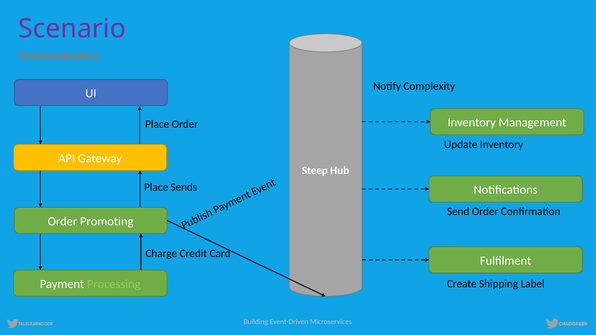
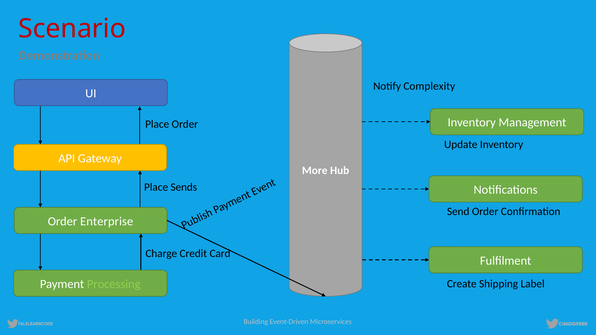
Scenario colour: purple -> red (72, 29)
Steep: Steep -> More (315, 170)
Promoting: Promoting -> Enterprise (107, 221)
